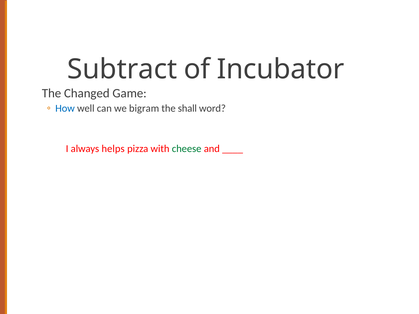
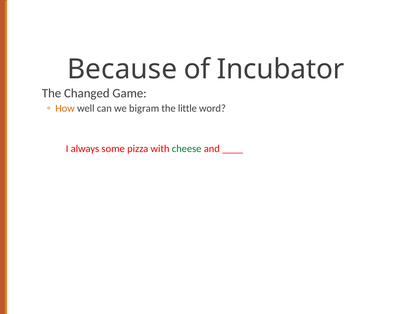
Subtract: Subtract -> Because (122, 69)
How colour: blue -> orange (65, 108)
shall: shall -> little (187, 108)
helps: helps -> some (113, 149)
